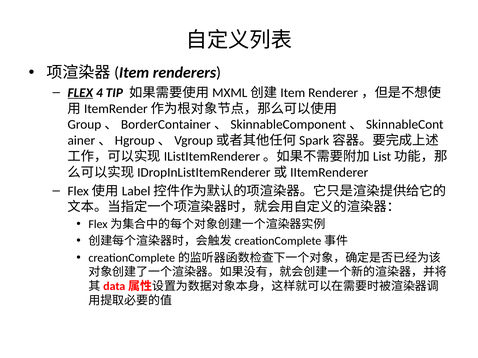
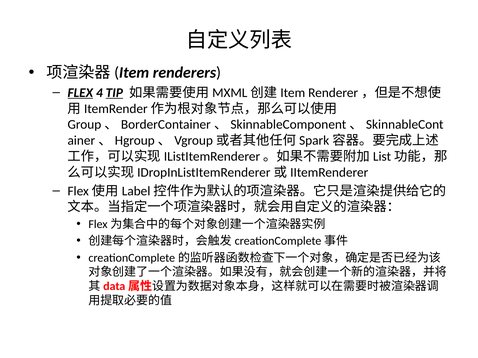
TIP underline: none -> present (114, 93)
